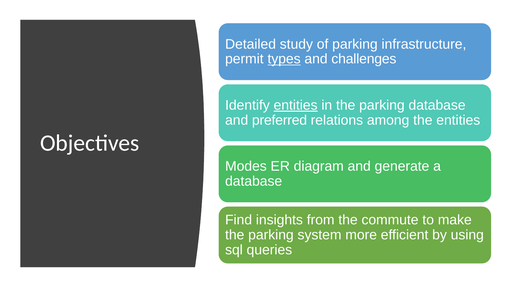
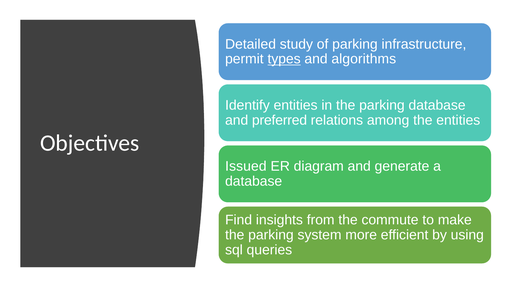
challenges: challenges -> algorithms (364, 59)
entities underline: present -> none (296, 105)
Modes: Modes -> Issued (246, 166)
